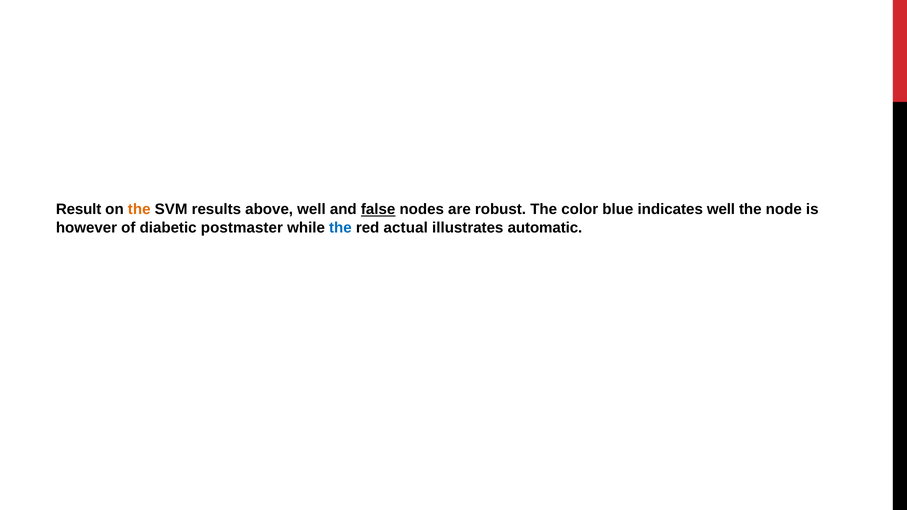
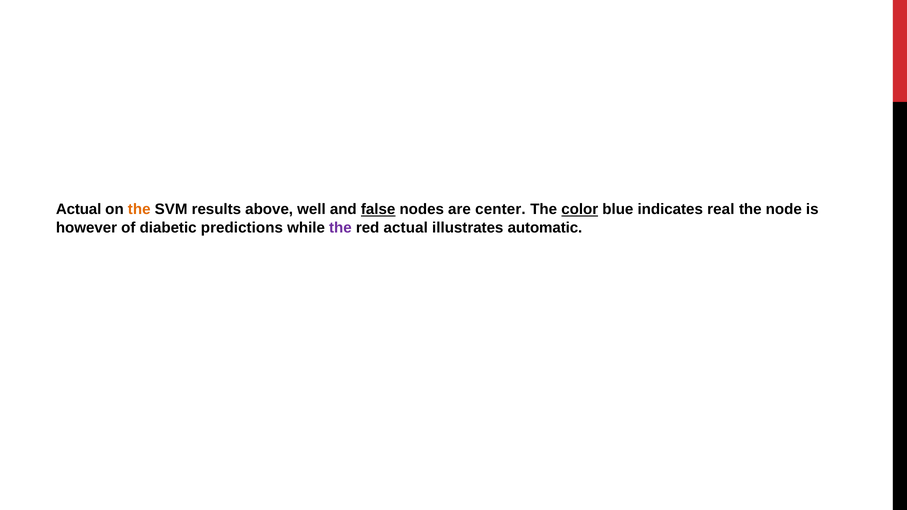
Result: Result -> Actual (79, 210)
robust: robust -> center (500, 210)
color underline: none -> present (580, 210)
indicates well: well -> real (721, 210)
postmaster: postmaster -> predictions (242, 228)
the colour: blue -> purple (340, 228)
